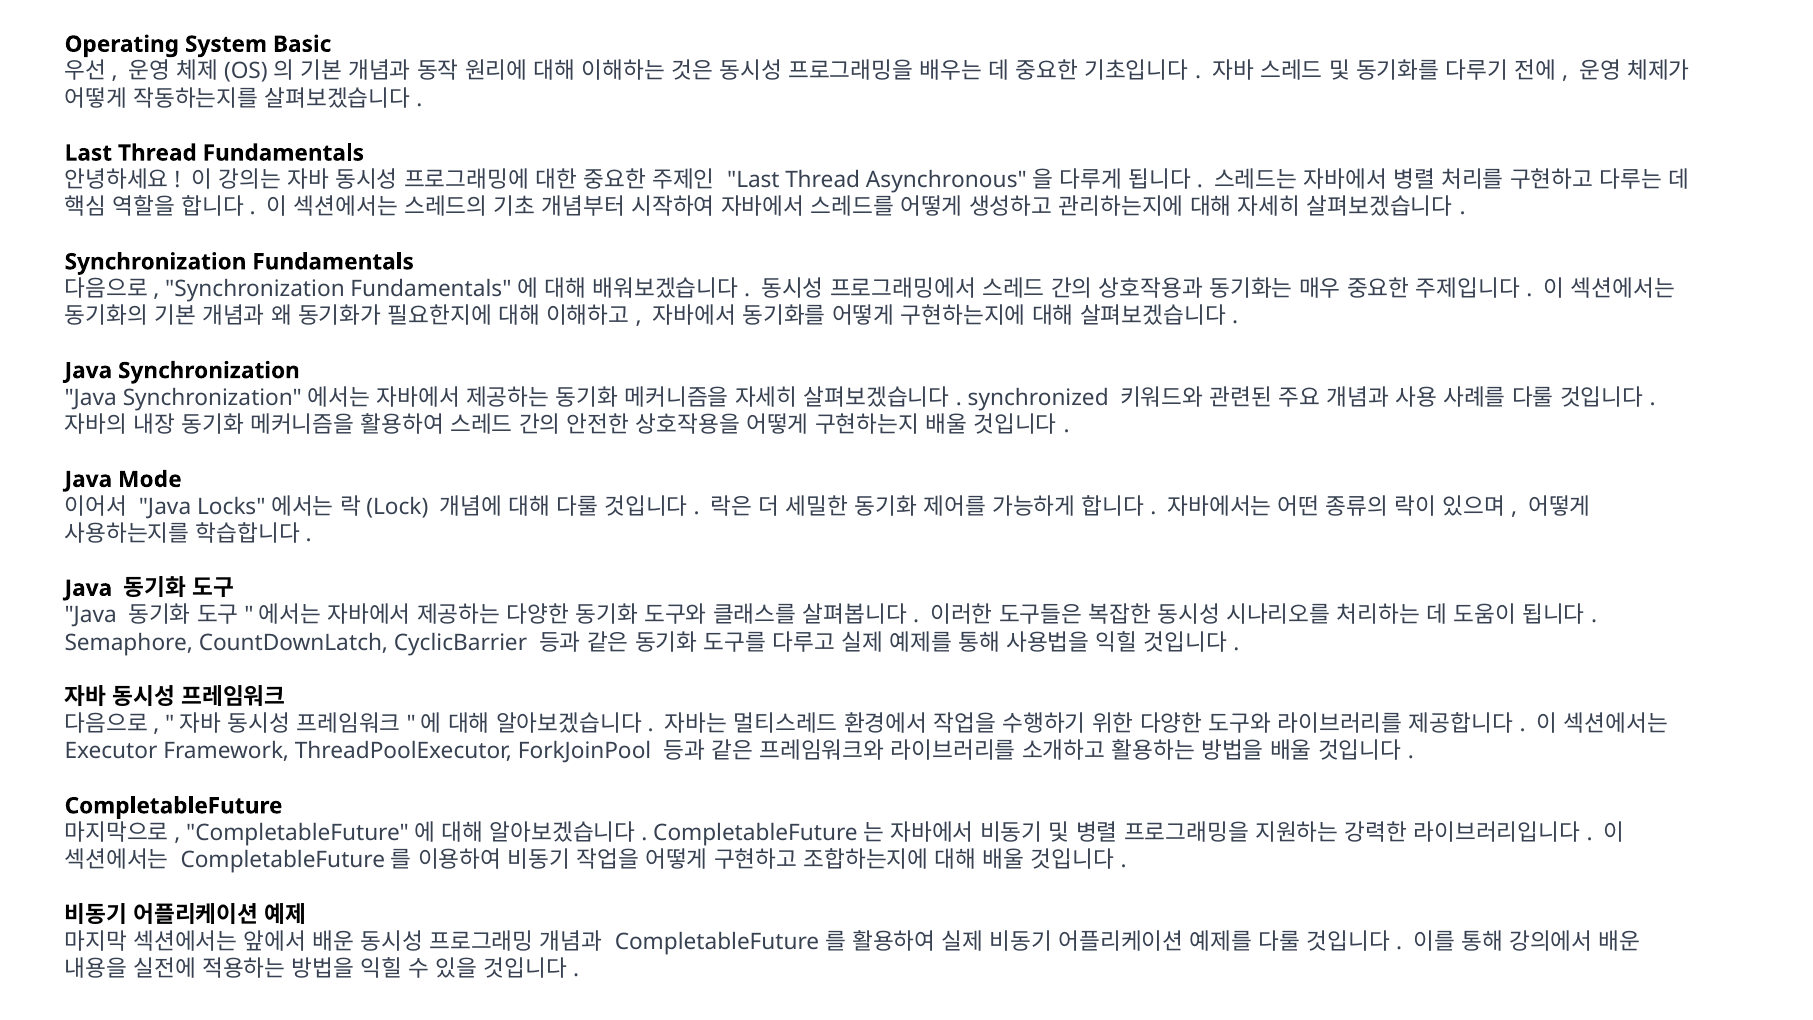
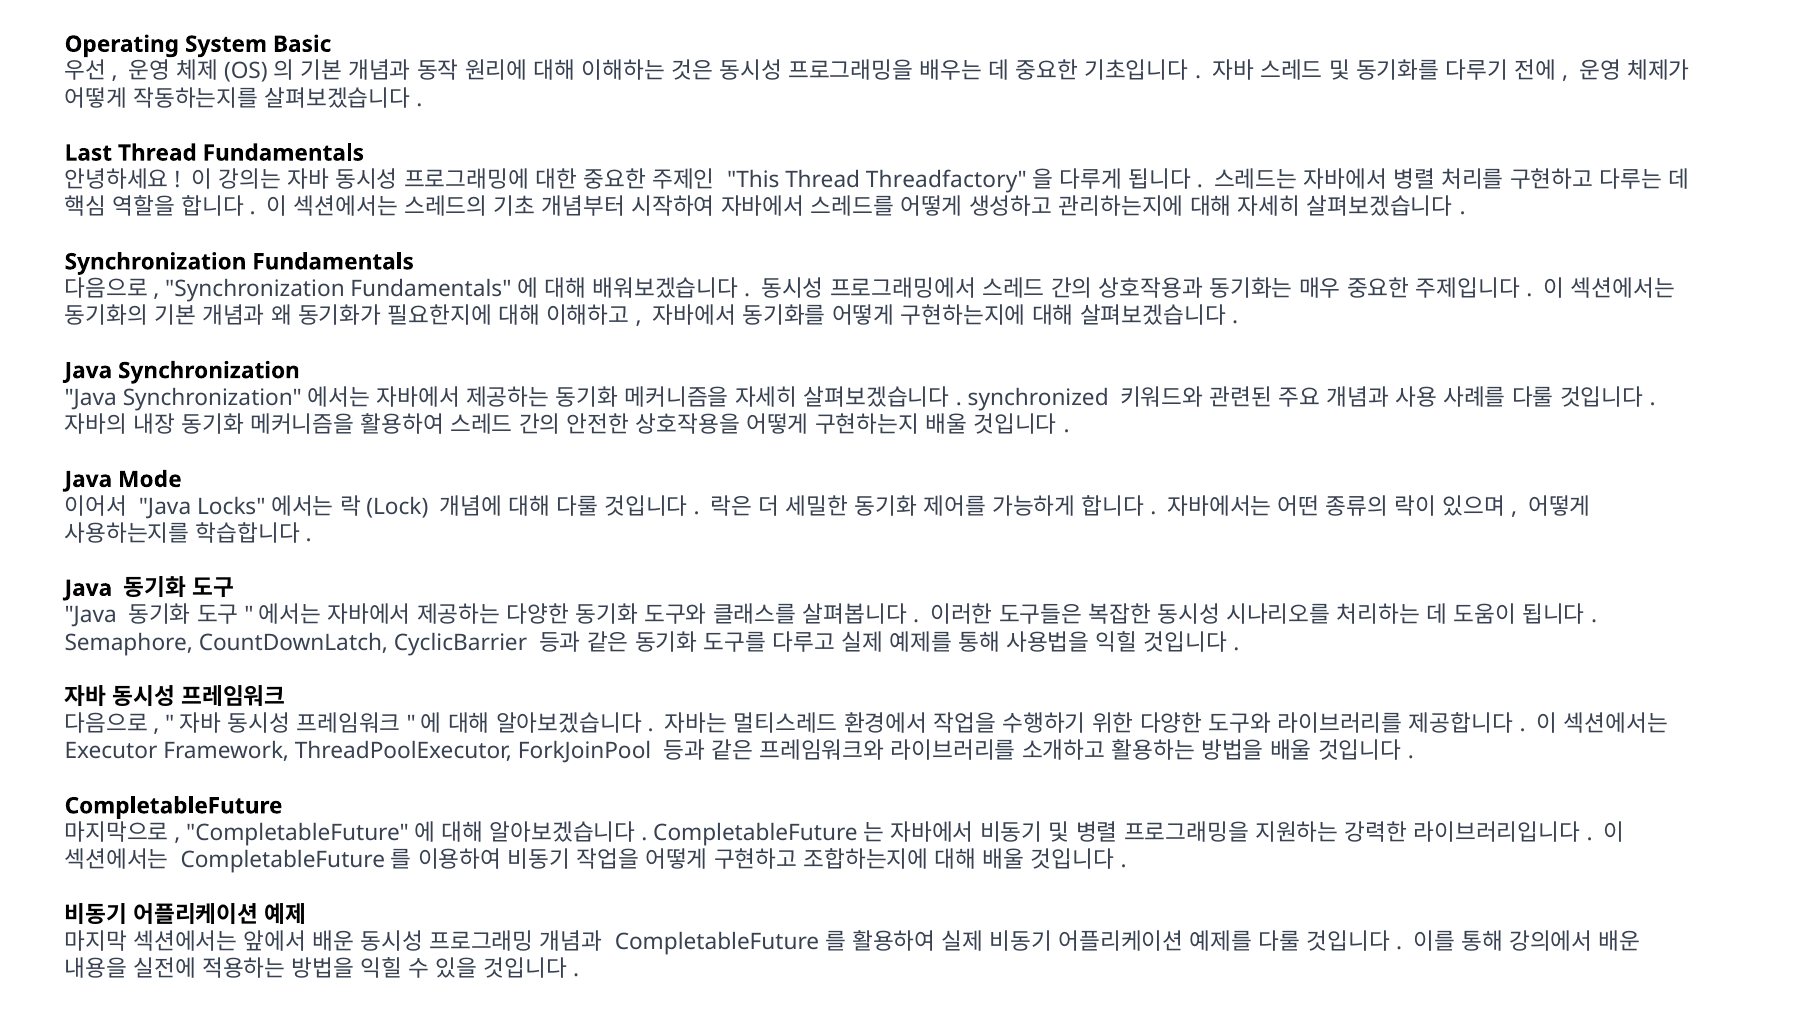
Last: Last -> This (753, 180)
Asynchronous: Asynchronous -> Threadfactory (946, 180)
